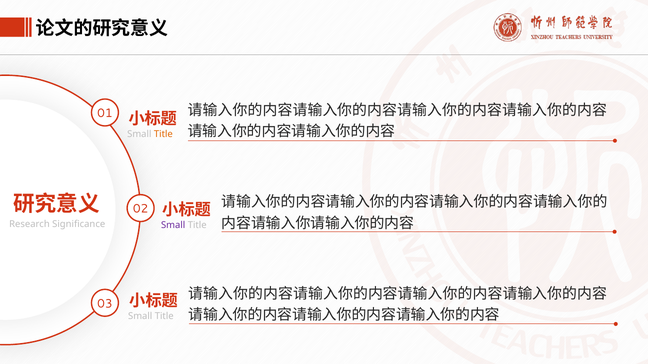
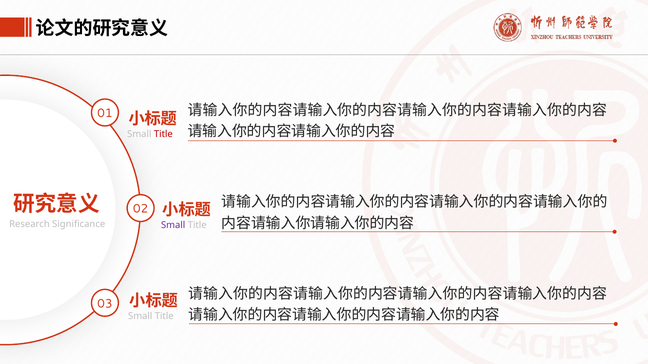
Title colour: orange -> red (163, 135)
